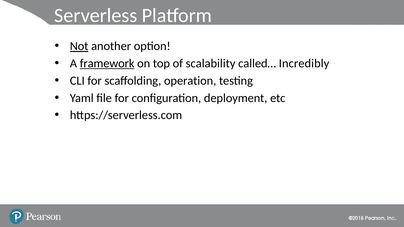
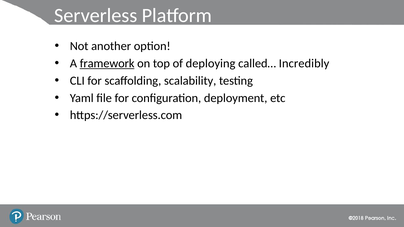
Not underline: present -> none (79, 46)
scalability: scalability -> deploying (211, 64)
operation: operation -> scalability (190, 81)
